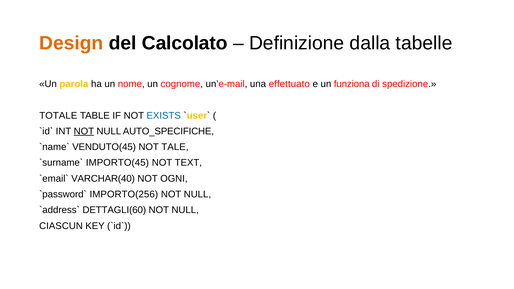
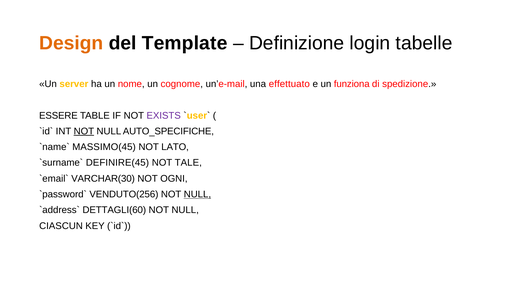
Calcolato: Calcolato -> Template (185, 43)
dalla: dalla -> login (370, 43)
parola: parola -> server (74, 84)
TOTALE: TOTALE -> ESSERE (58, 116)
EXISTS colour: blue -> purple (164, 116)
VENDUTO(45: VENDUTO(45 -> MASSIMO(45 (104, 147)
TALE: TALE -> LATO (175, 147)
IMPORTO(45: IMPORTO(45 -> DEFINIRE(45 (117, 163)
TEXT: TEXT -> TALE (188, 163)
VARCHAR(40: VARCHAR(40 -> VARCHAR(30 (103, 179)
IMPORTO(256: IMPORTO(256 -> VENDUTO(256 (124, 194)
NULL underline: none -> present (197, 194)
